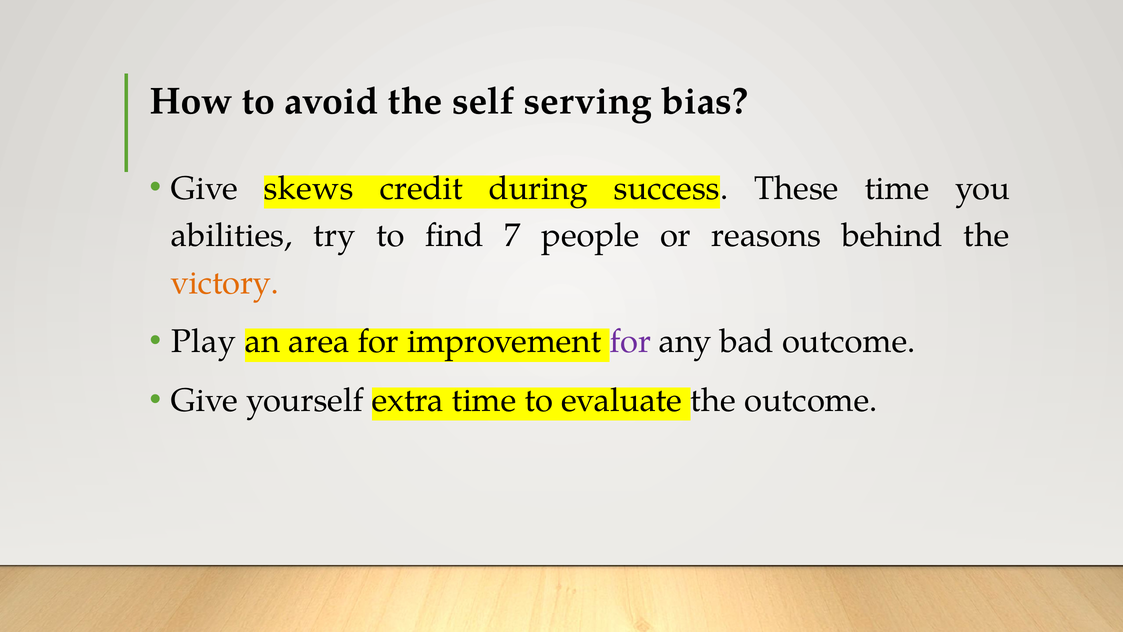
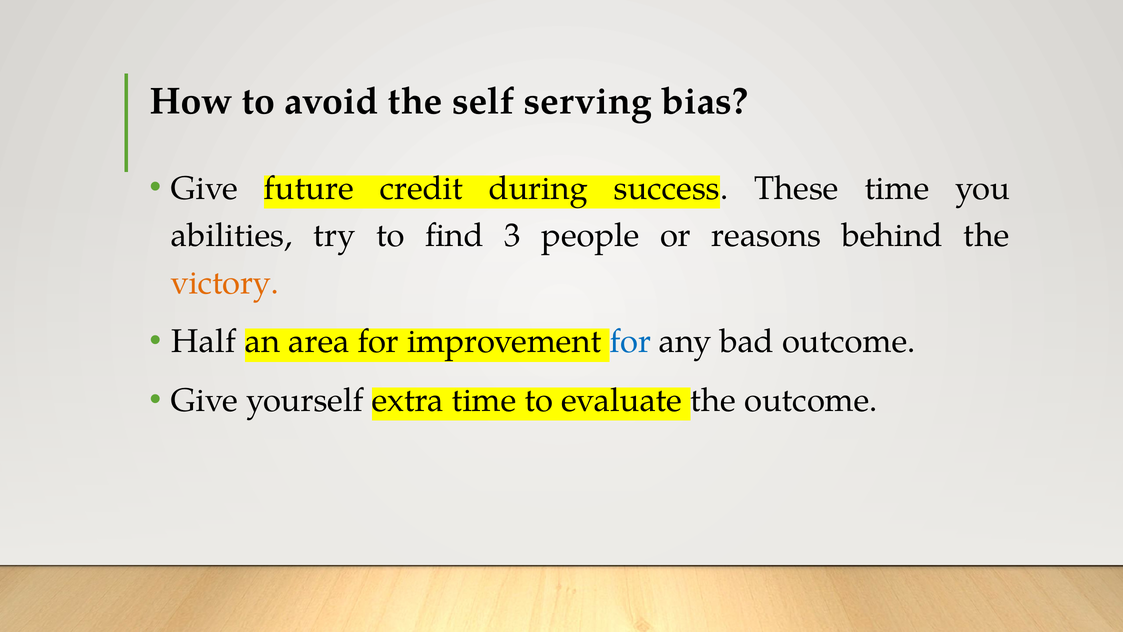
skews: skews -> future (309, 188)
7: 7 -> 3 (513, 235)
Play: Play -> Half (204, 342)
for colour: purple -> blue (630, 342)
